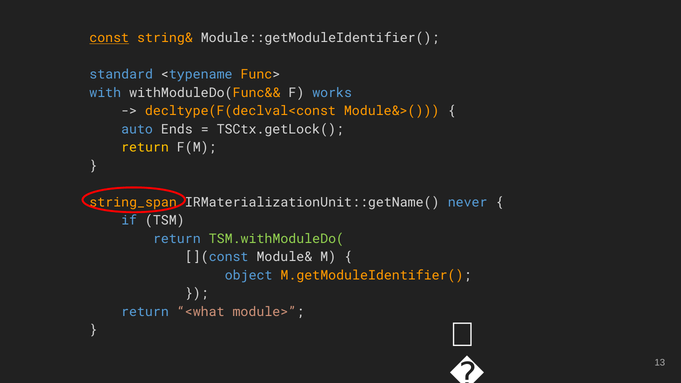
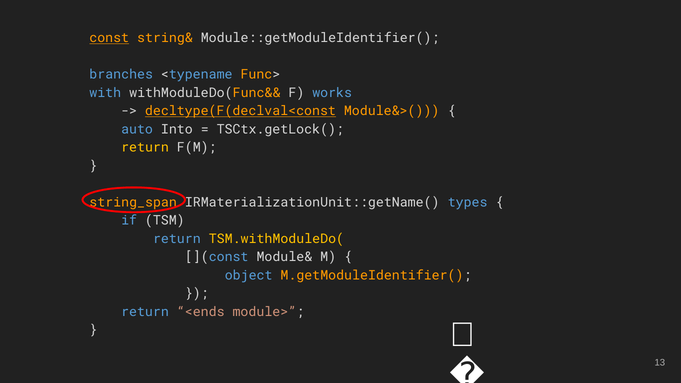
standard: standard -> branches (121, 75)
decltype(F(declval<const underline: none -> present (240, 111)
Ends: Ends -> Into (177, 129)
never: never -> types (468, 202)
TSM.withModuleDo( colour: light green -> yellow (276, 239)
<what: <what -> <ends (201, 312)
